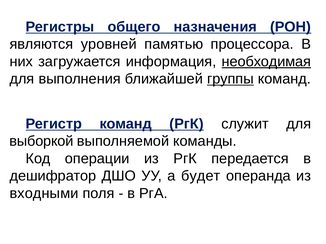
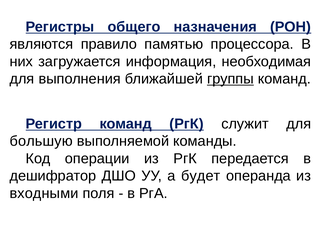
уровней: уровней -> правило (109, 44)
необходимая underline: present -> none (266, 62)
выборкой: выборкой -> большую (41, 141)
